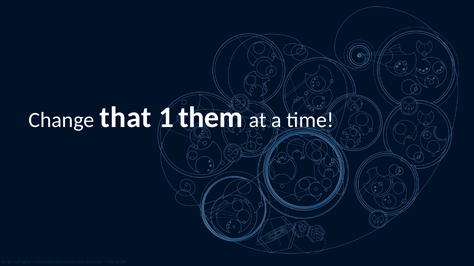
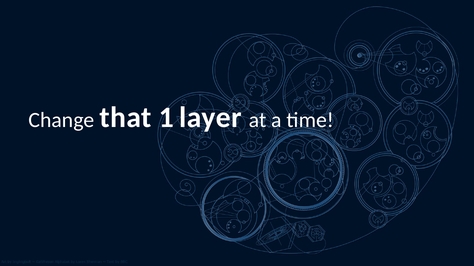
them: them -> layer (210, 118)
